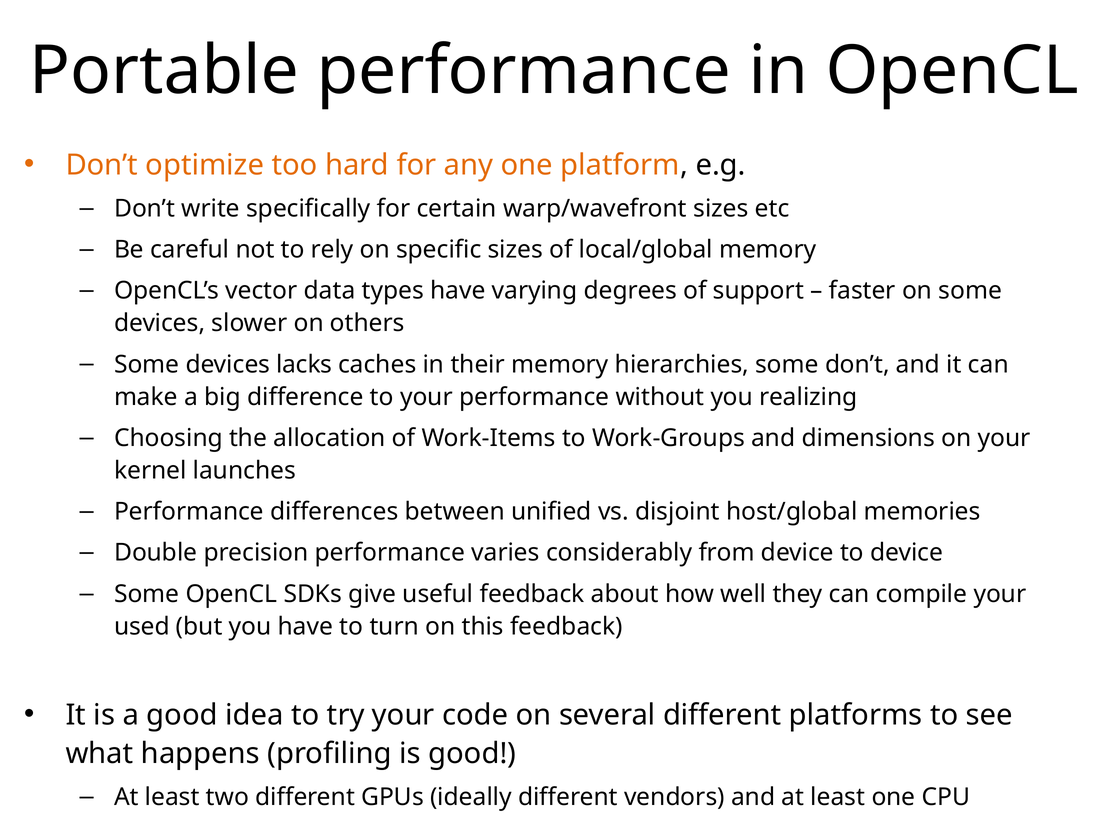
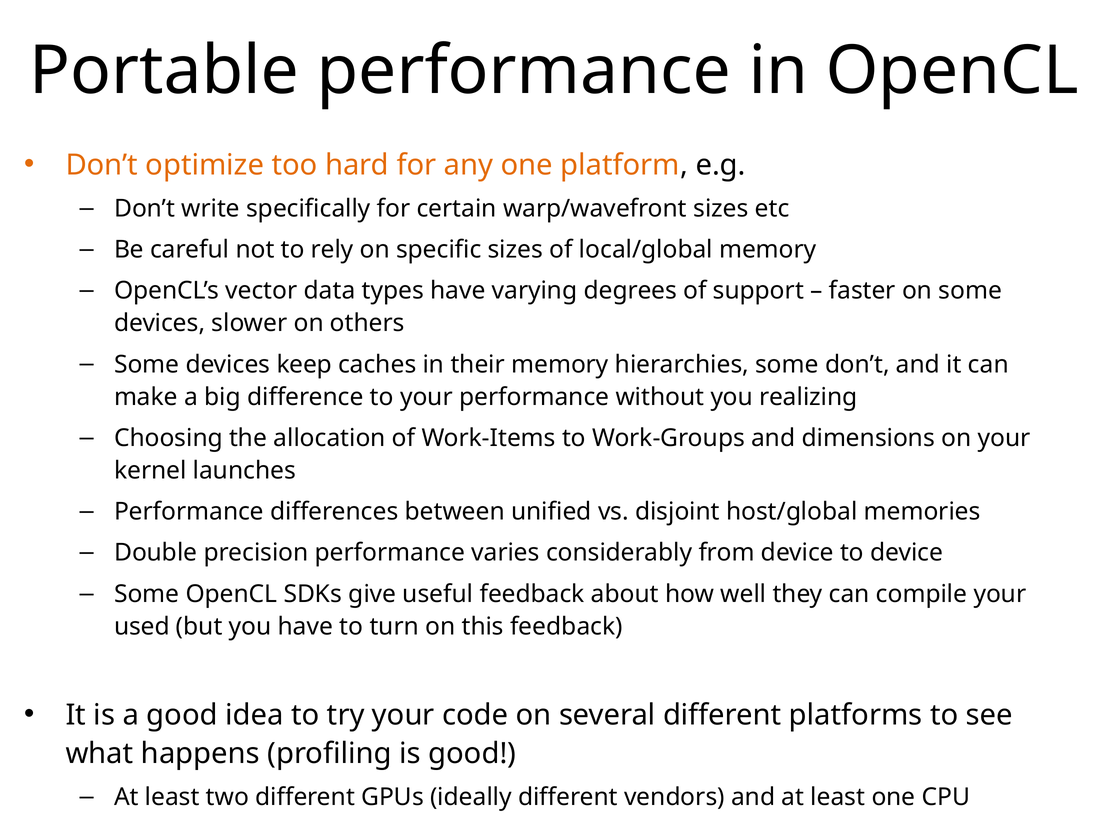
lacks: lacks -> keep (304, 364)
